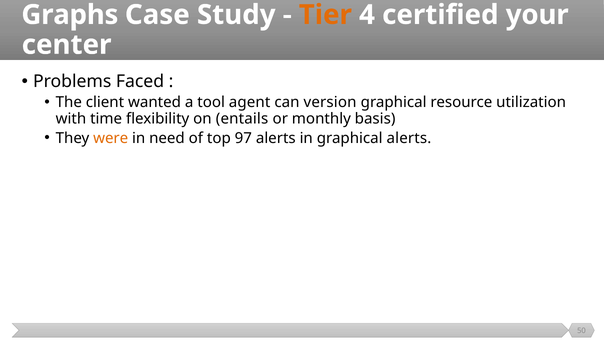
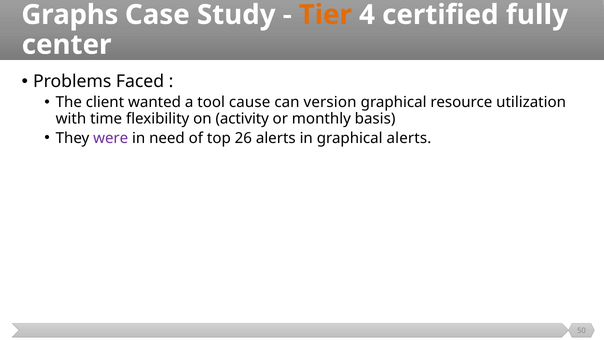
your: your -> fully (537, 15)
agent: agent -> cause (250, 102)
entails: entails -> activity (242, 119)
were colour: orange -> purple (111, 138)
97: 97 -> 26 (243, 138)
